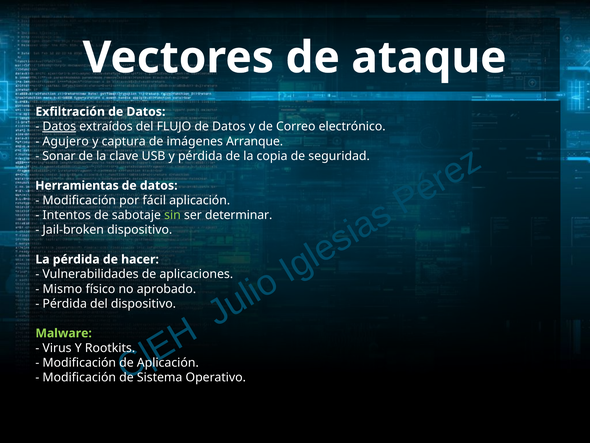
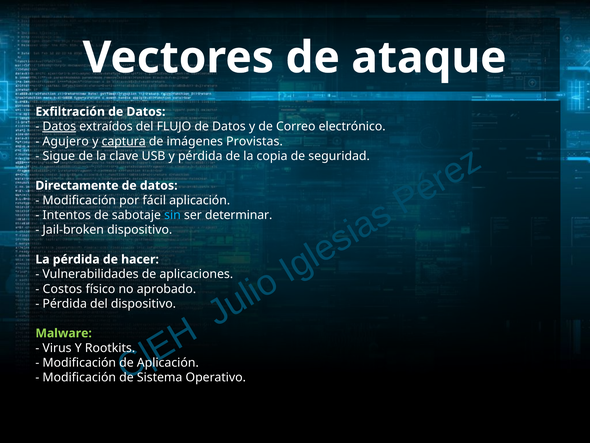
captura underline: none -> present (124, 141)
Arranque: Arranque -> Provistas (255, 141)
Sonar: Sonar -> Sigue (59, 156)
Herramientas: Herramientas -> Directamente (77, 185)
sin colour: light green -> light blue (172, 215)
Mismo: Mismo -> Costos (62, 289)
